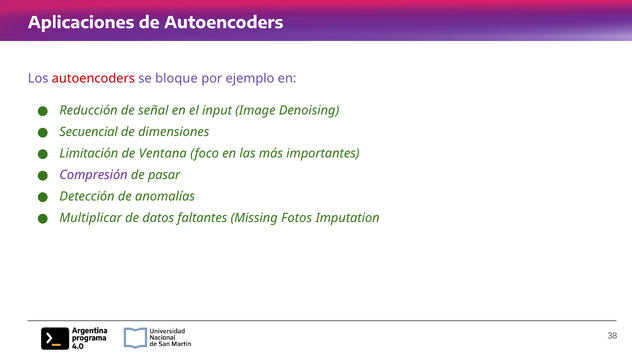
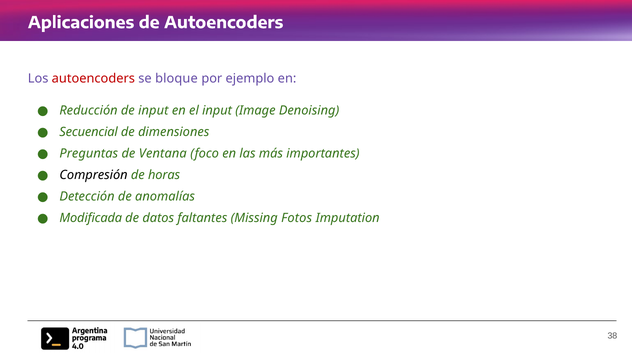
de señal: señal -> input (153, 111)
Limitación: Limitación -> Preguntas (89, 154)
Compresión colour: purple -> black (94, 175)
pasar: pasar -> horas (164, 175)
Multiplicar: Multiplicar -> Modificada (91, 218)
